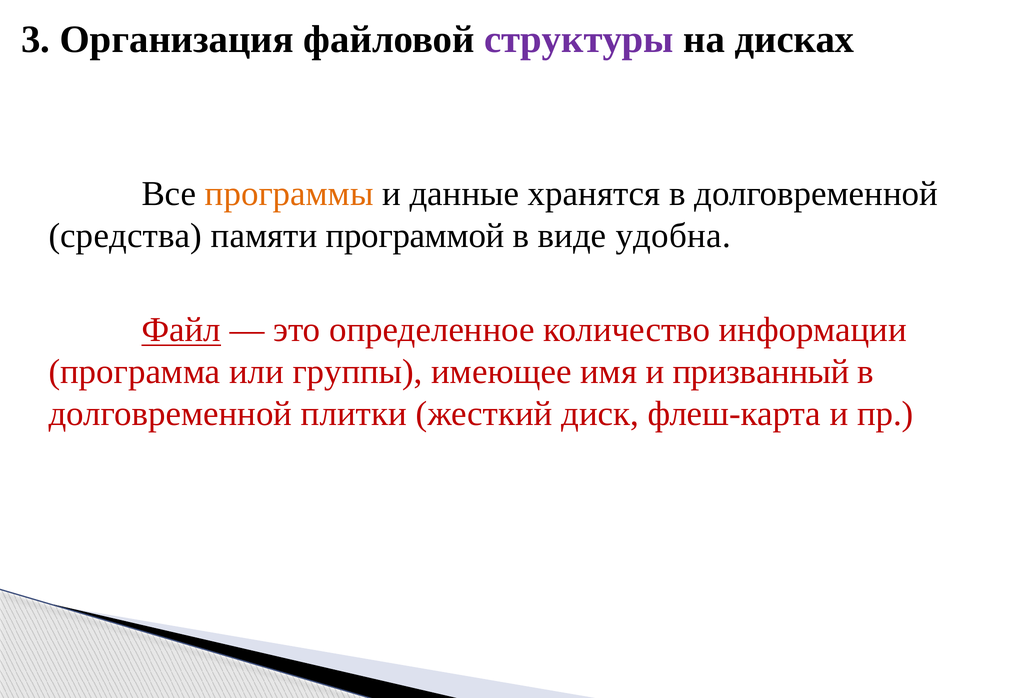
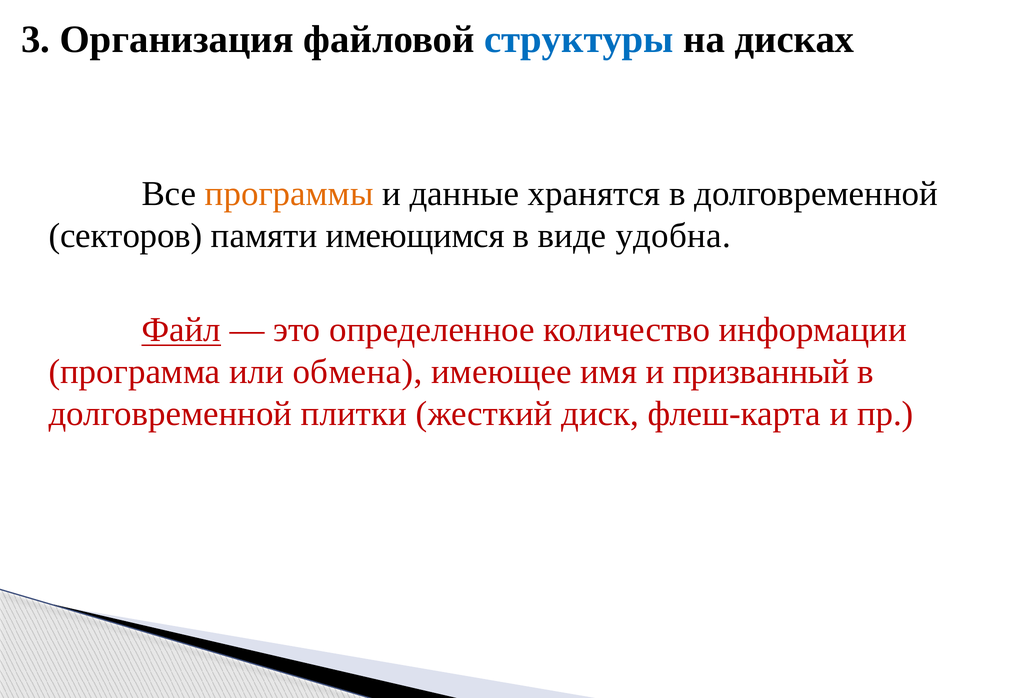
структуры colour: purple -> blue (579, 39)
средства: средства -> секторов (125, 236)
программой: программой -> имеющимся (415, 236)
группы: группы -> обмена (357, 372)
